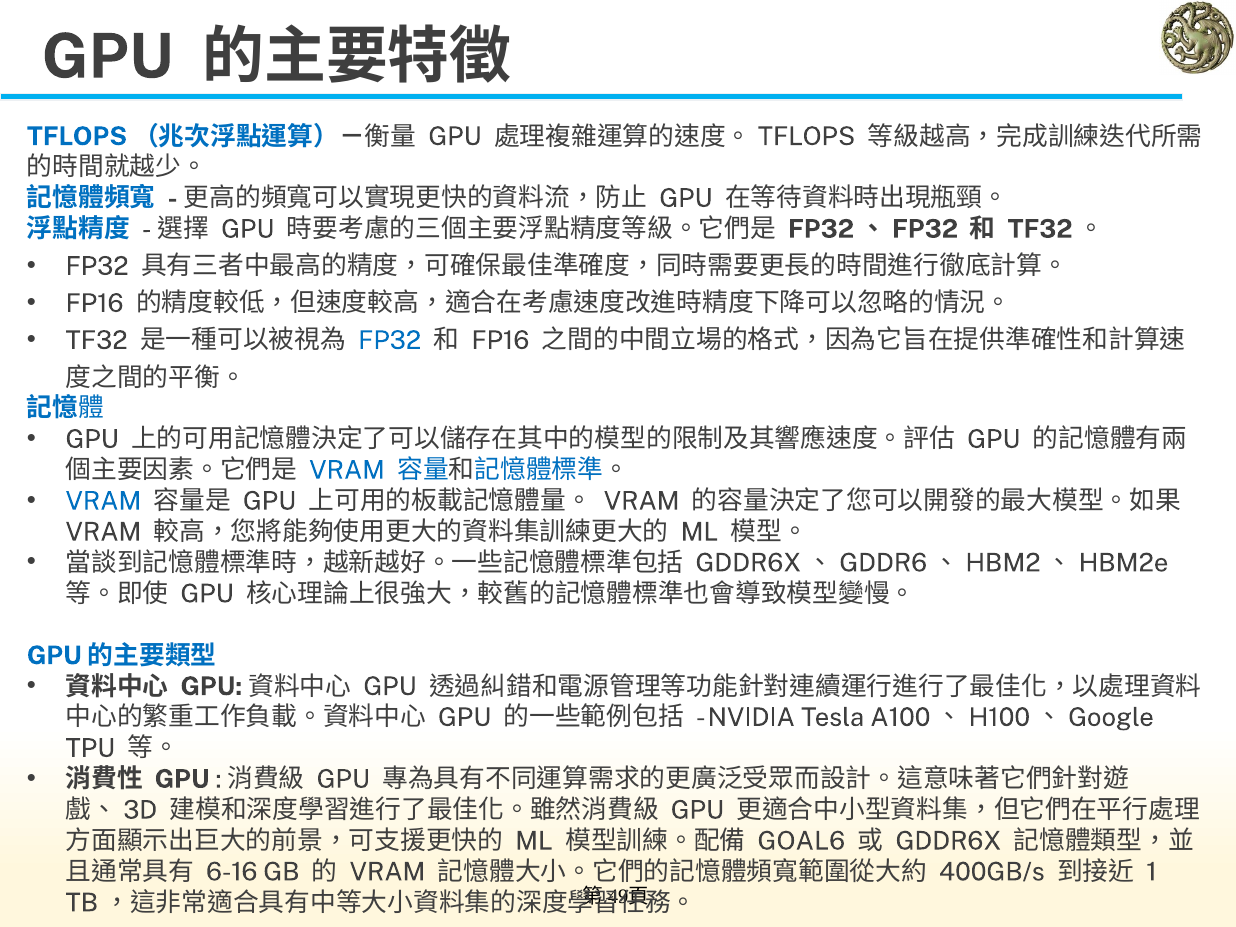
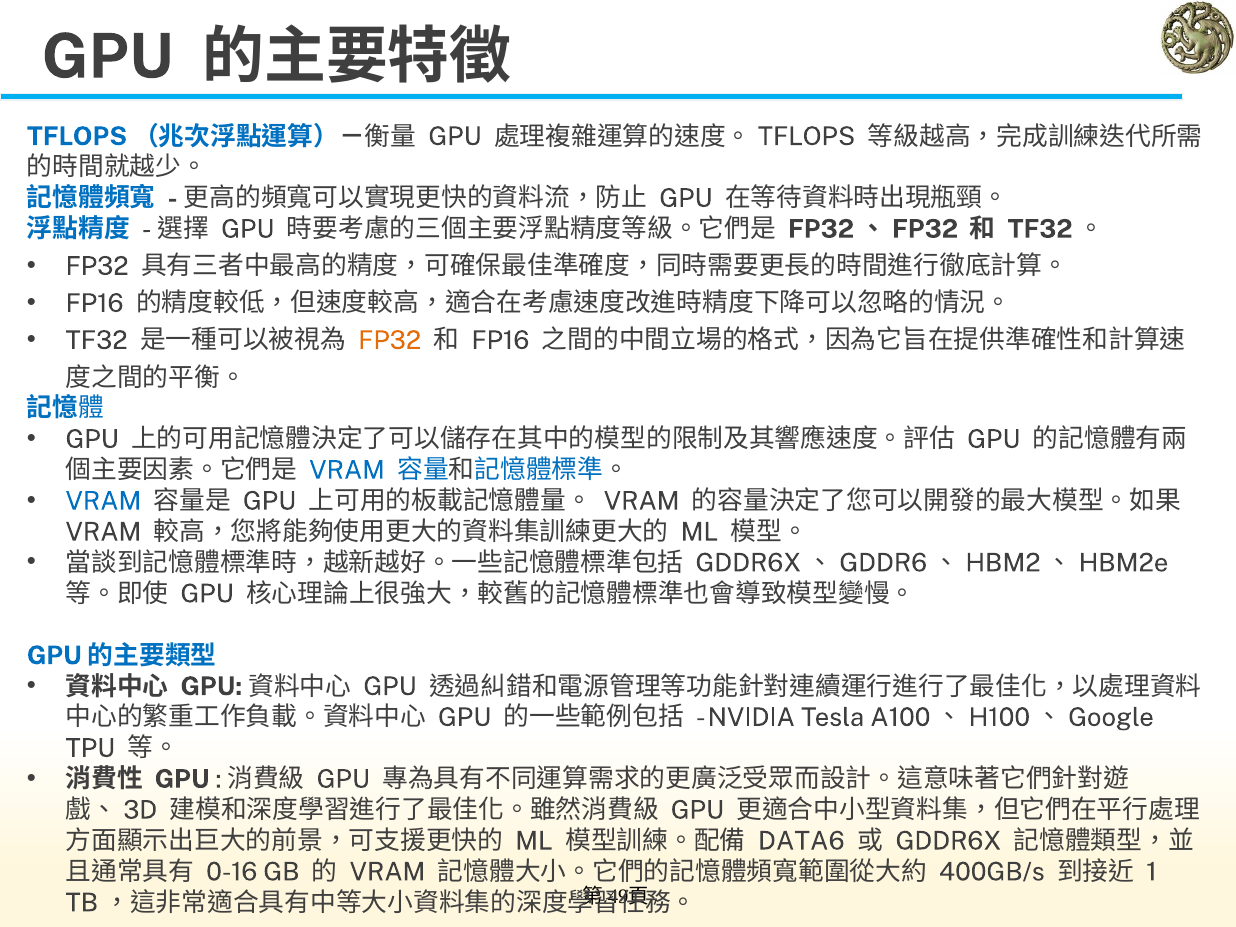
FP32 colour: blue -> orange (390, 340)
GOAL6: GOAL6 -> DATA6 (801, 841)
6-16: 6-16 -> 0-16 (232, 872)
